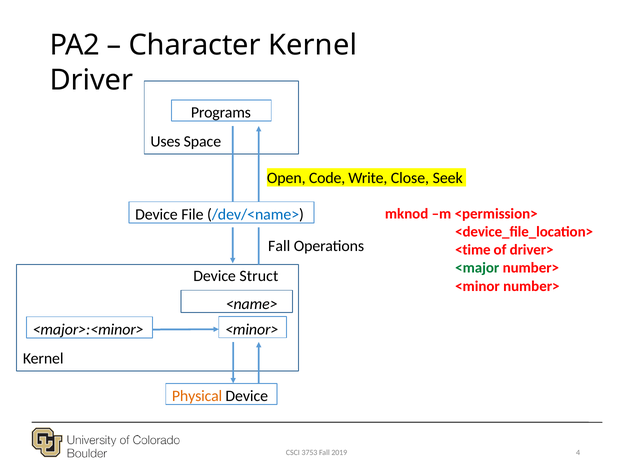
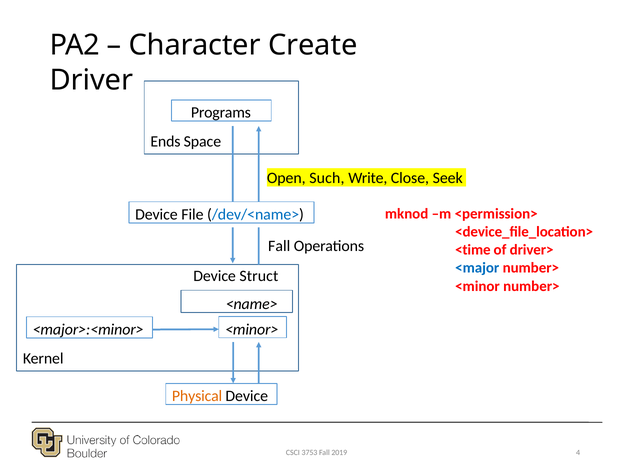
Character Kernel: Kernel -> Create (313, 45)
Uses: Uses -> Ends (165, 141)
Code: Code -> Such (327, 178)
<major colour: green -> blue (477, 268)
